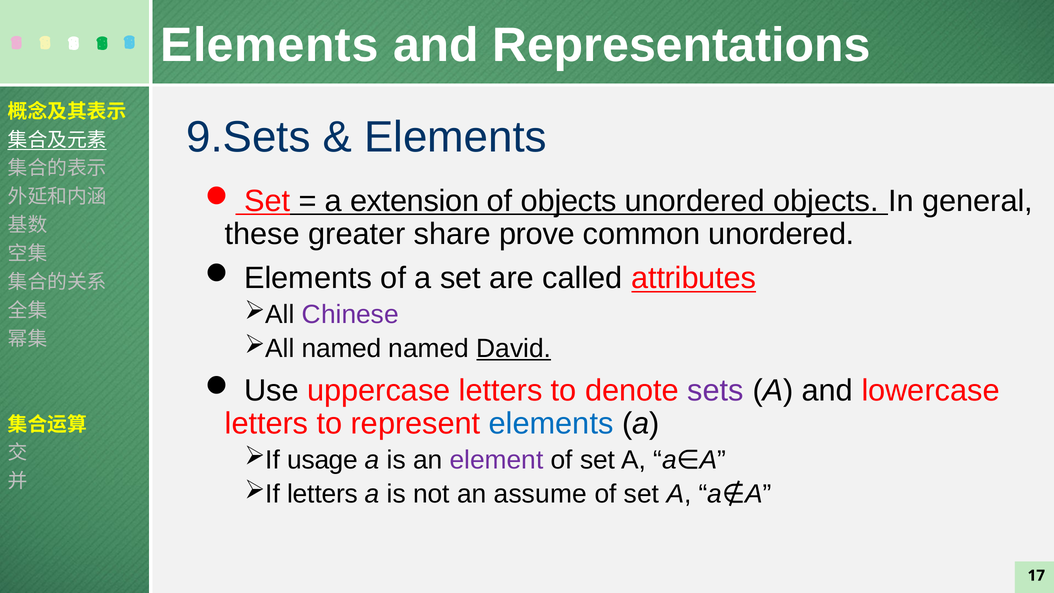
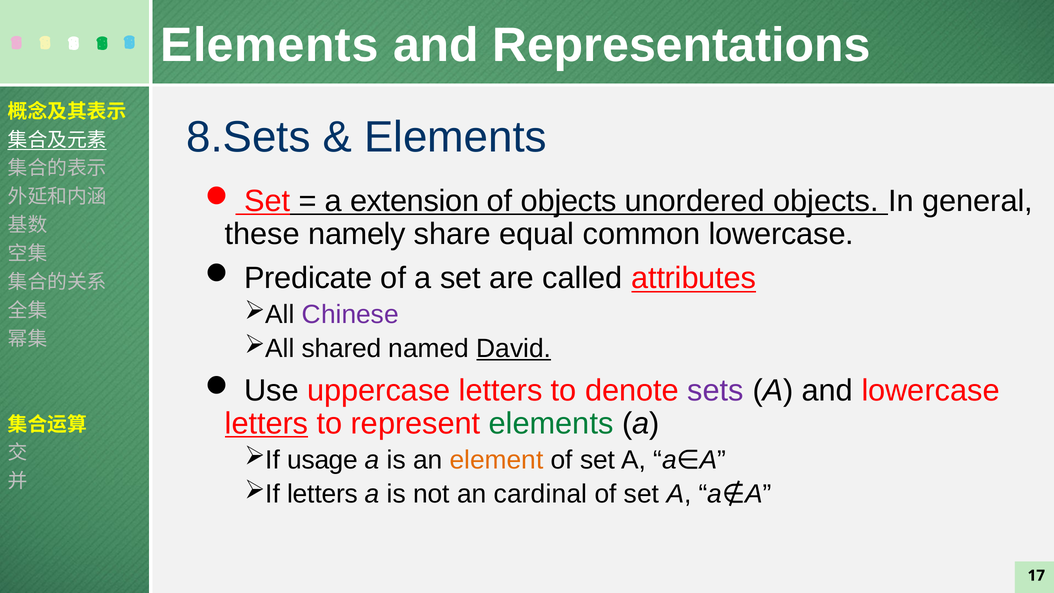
9.Sets: 9.Sets -> 8.Sets (248, 137)
greater: greater -> namely (357, 234)
prove: prove -> equal (537, 234)
common unordered: unordered -> lowercase (781, 234)
Elements: Elements -> Predicate (308, 278)
named: named -> shared (342, 349)
letters underline: none -> present (267, 424)
elements colour: blue -> green (551, 424)
element colour: purple -> orange (497, 460)
assume: assume -> cardinal (540, 494)
